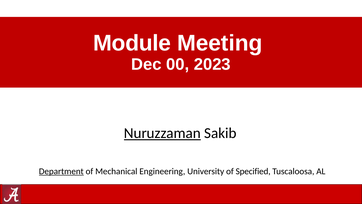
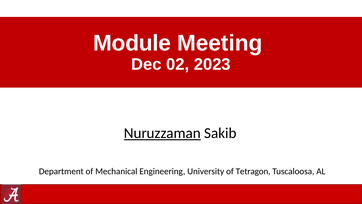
00: 00 -> 02 (178, 64)
Department underline: present -> none (61, 171)
Specified: Specified -> Tetragon (253, 171)
